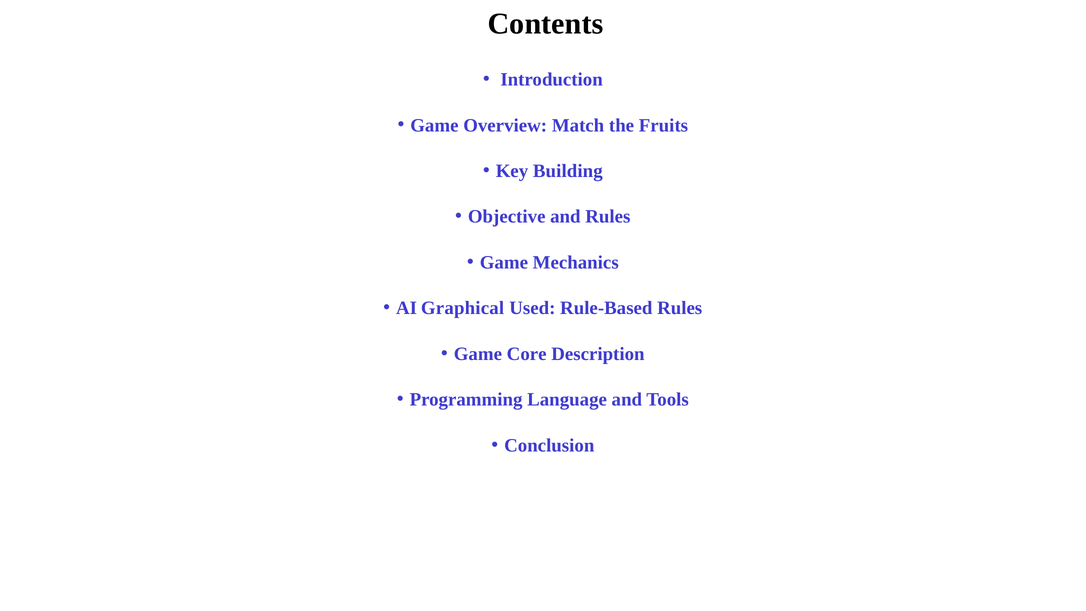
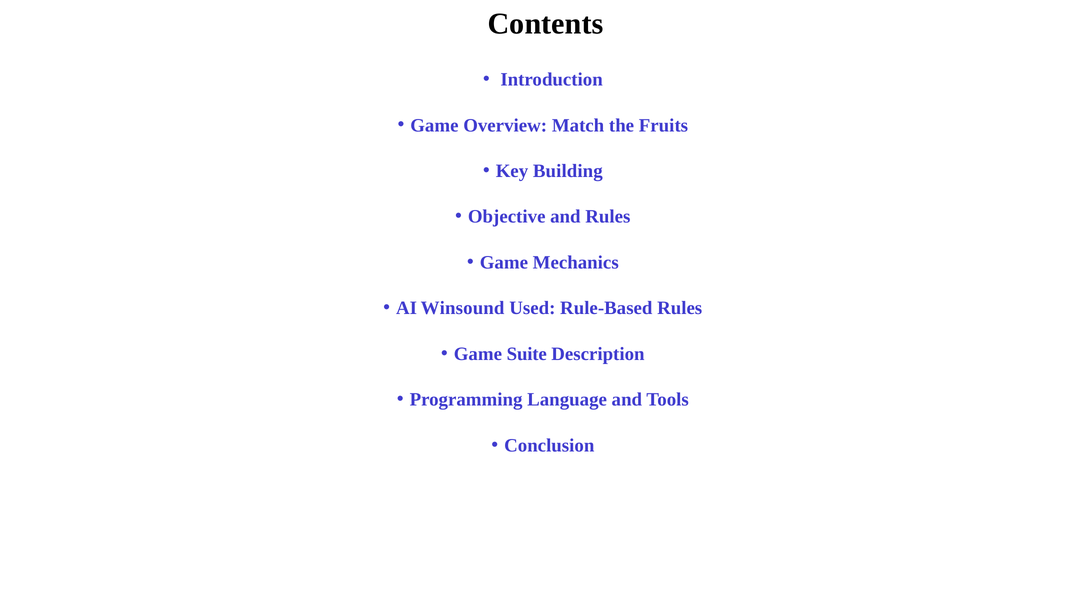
Graphical: Graphical -> Winsound (463, 308)
Core: Core -> Suite (527, 354)
